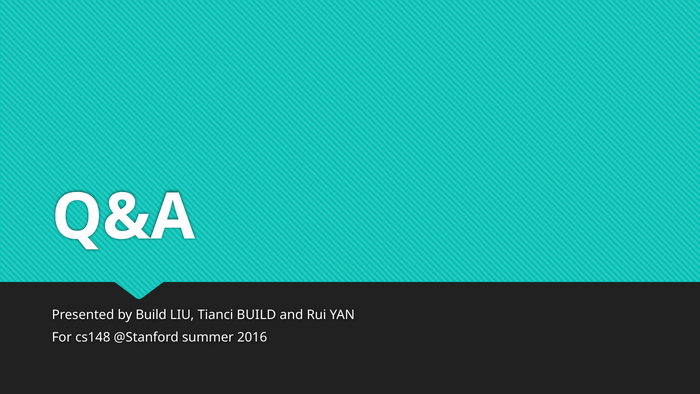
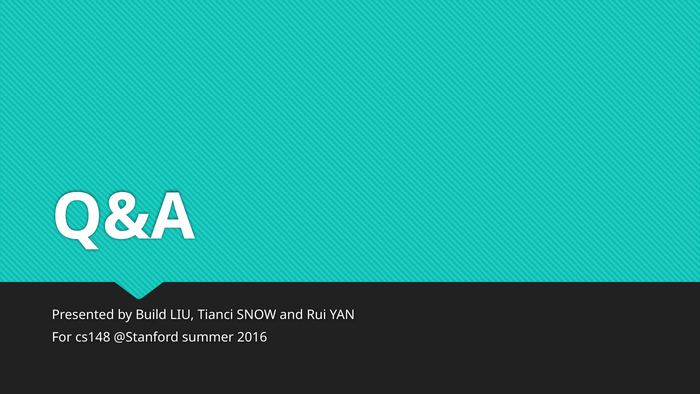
Tianci BUILD: BUILD -> SNOW (257, 315)
